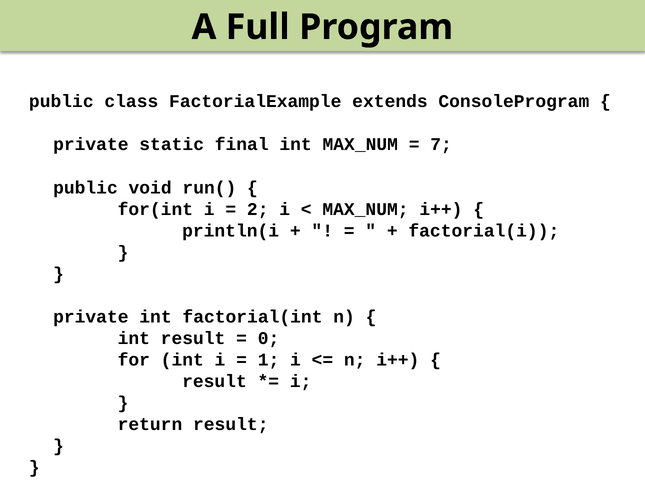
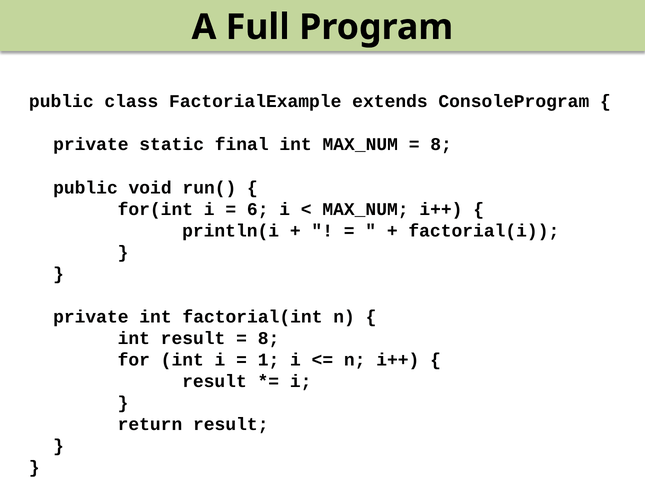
7: 7 -> 8 (441, 144)
2: 2 -> 6 (258, 209)
0: 0 -> 8 (269, 338)
